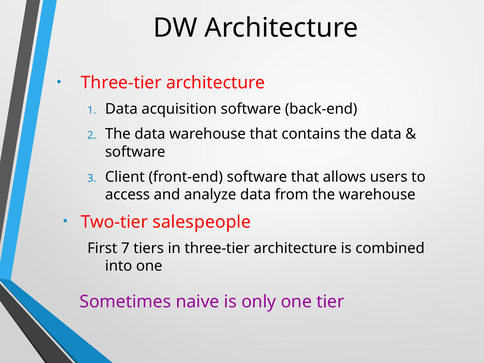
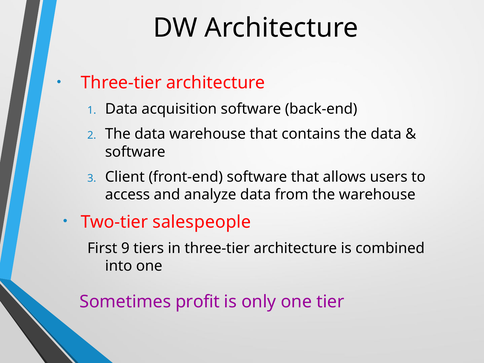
7: 7 -> 9 (125, 248)
naive: naive -> profit (198, 302)
